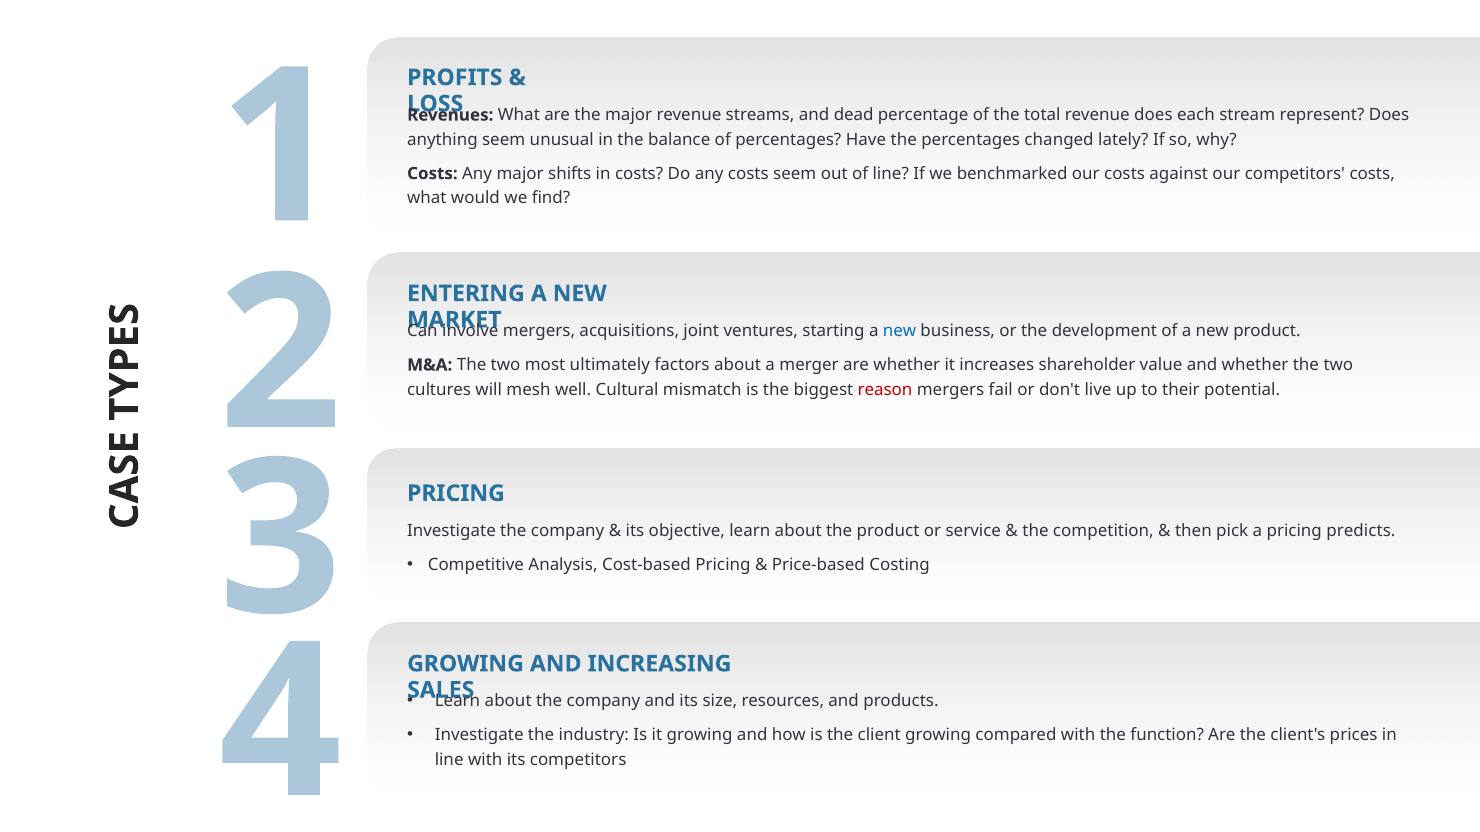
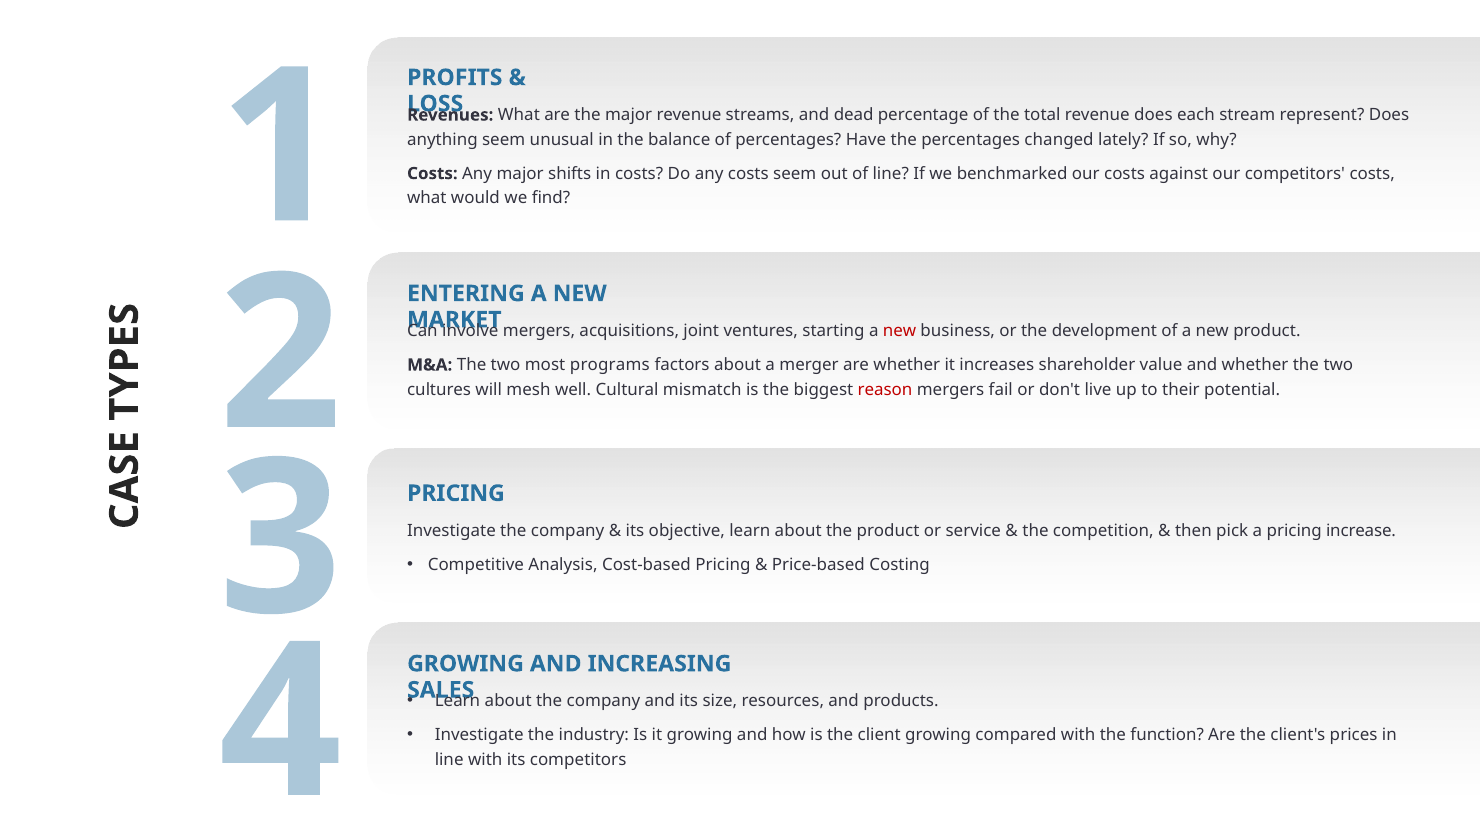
new colour: blue -> red (900, 331)
ultimately: ultimately -> programs (610, 365)
predicts: predicts -> increase (1361, 531)
